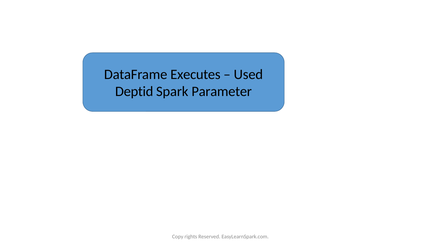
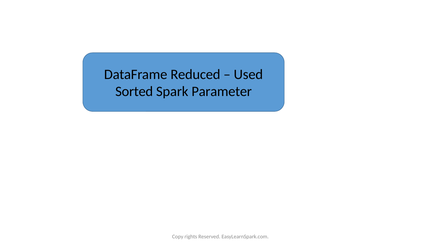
Executes: Executes -> Reduced (195, 75)
Deptid: Deptid -> Sorted (134, 92)
